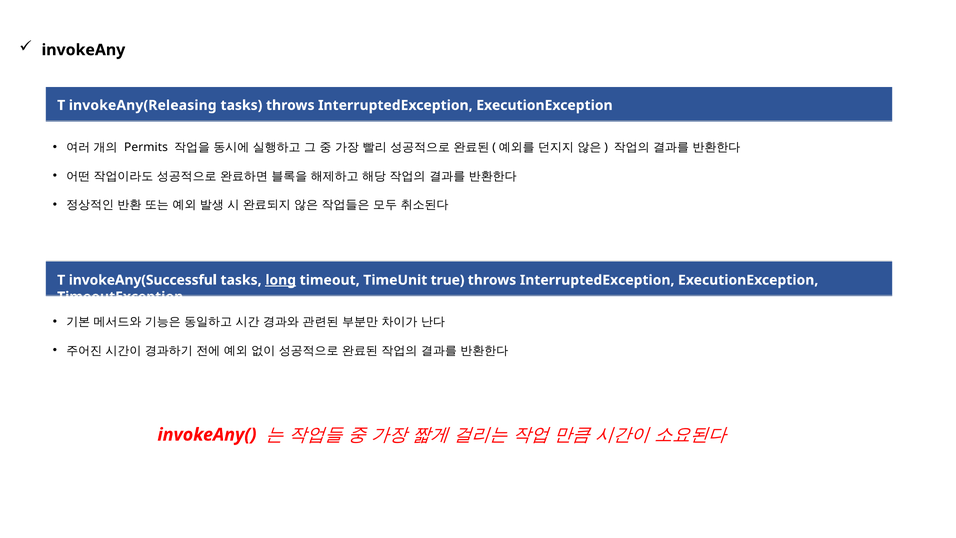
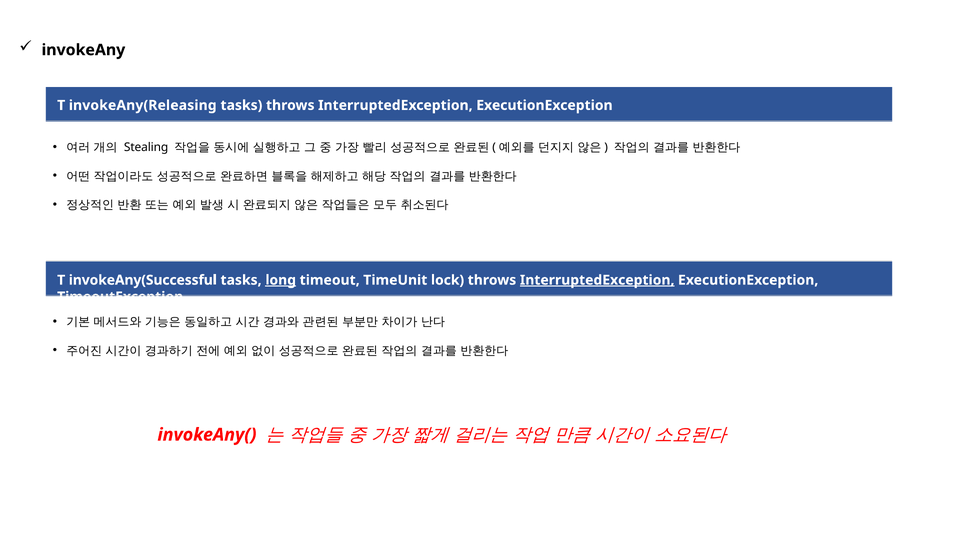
Permits: Permits -> Stealing (146, 147)
true: true -> lock (448, 280)
InterruptedException underline: none -> present (597, 280)
